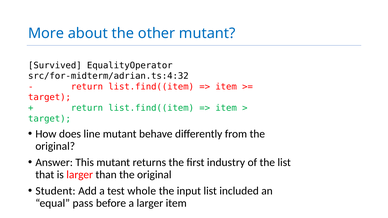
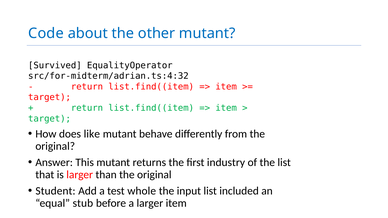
More: More -> Code (46, 33)
line: line -> like (92, 134)
pass: pass -> stub (83, 203)
